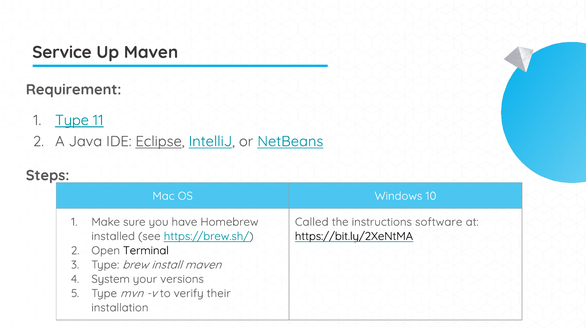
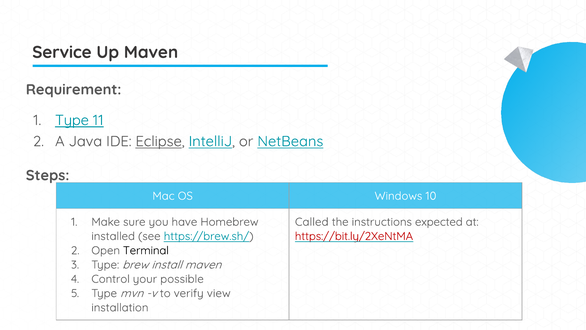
software: software -> expected (439, 222)
https://bit.ly/2XeNtMA colour: black -> red (354, 236)
System: System -> Control (111, 279)
versions: versions -> possible (182, 279)
their: their -> view (219, 293)
